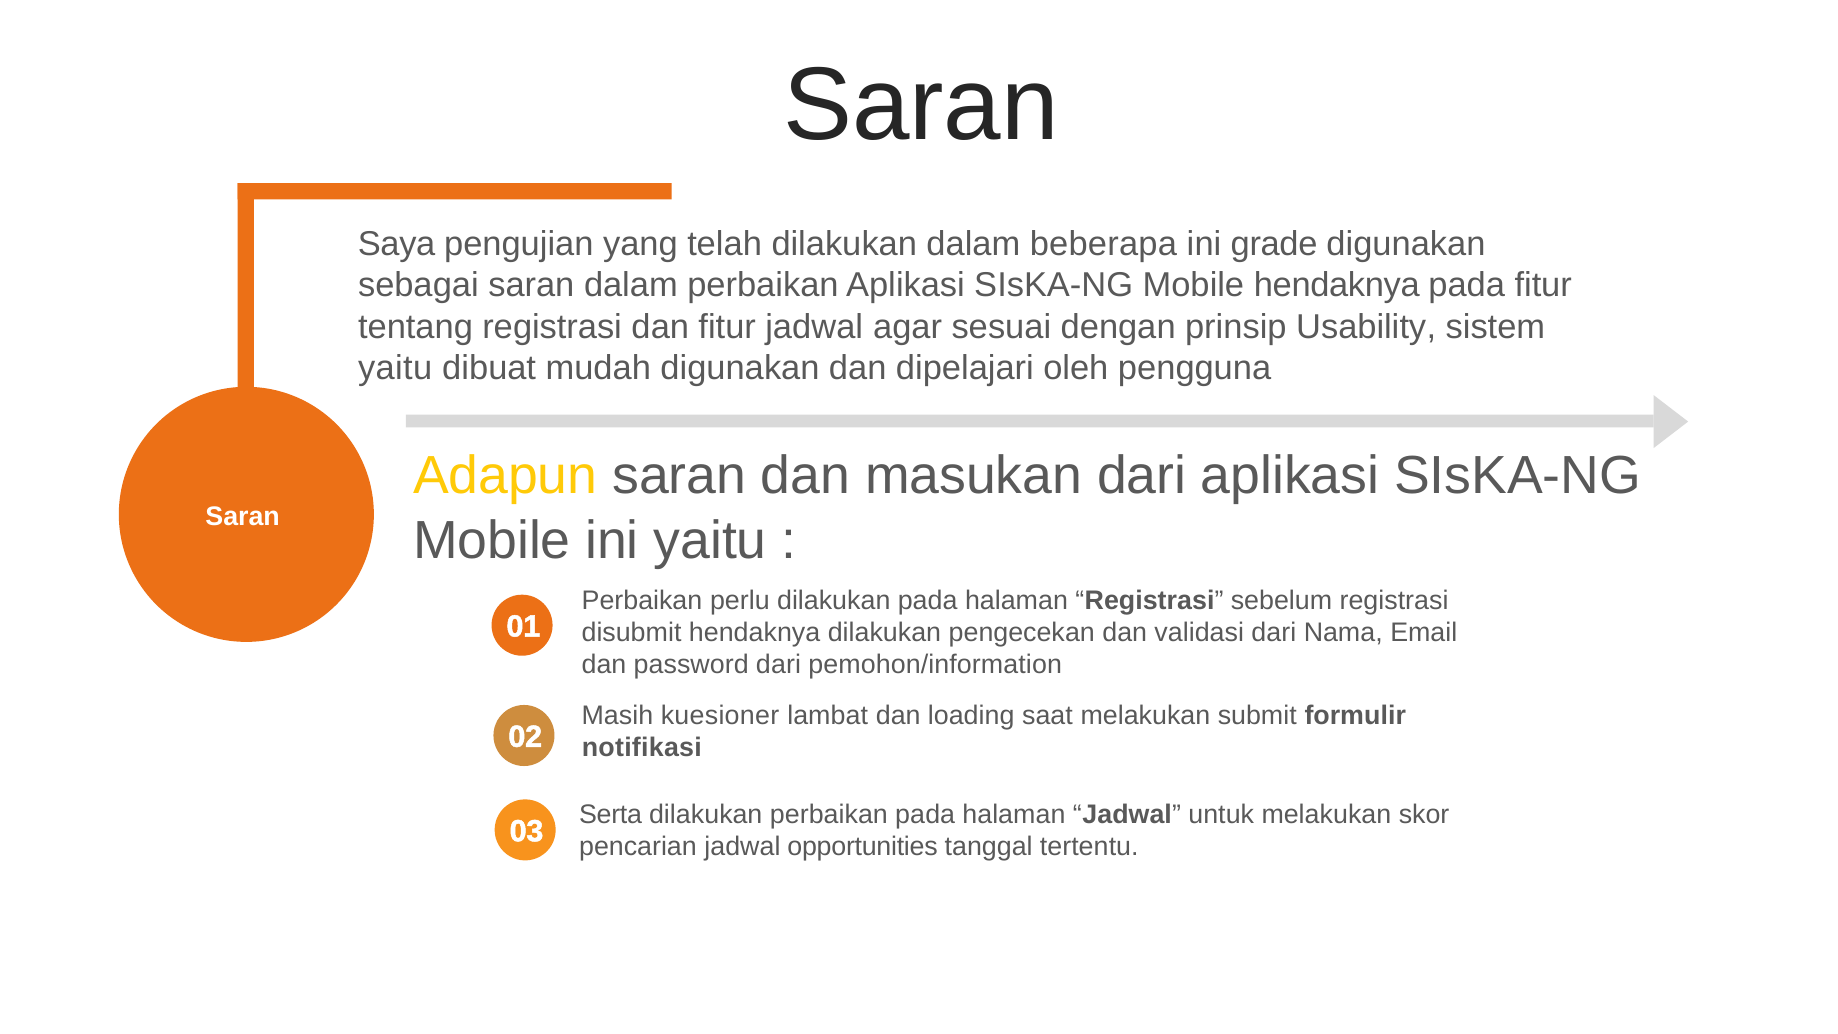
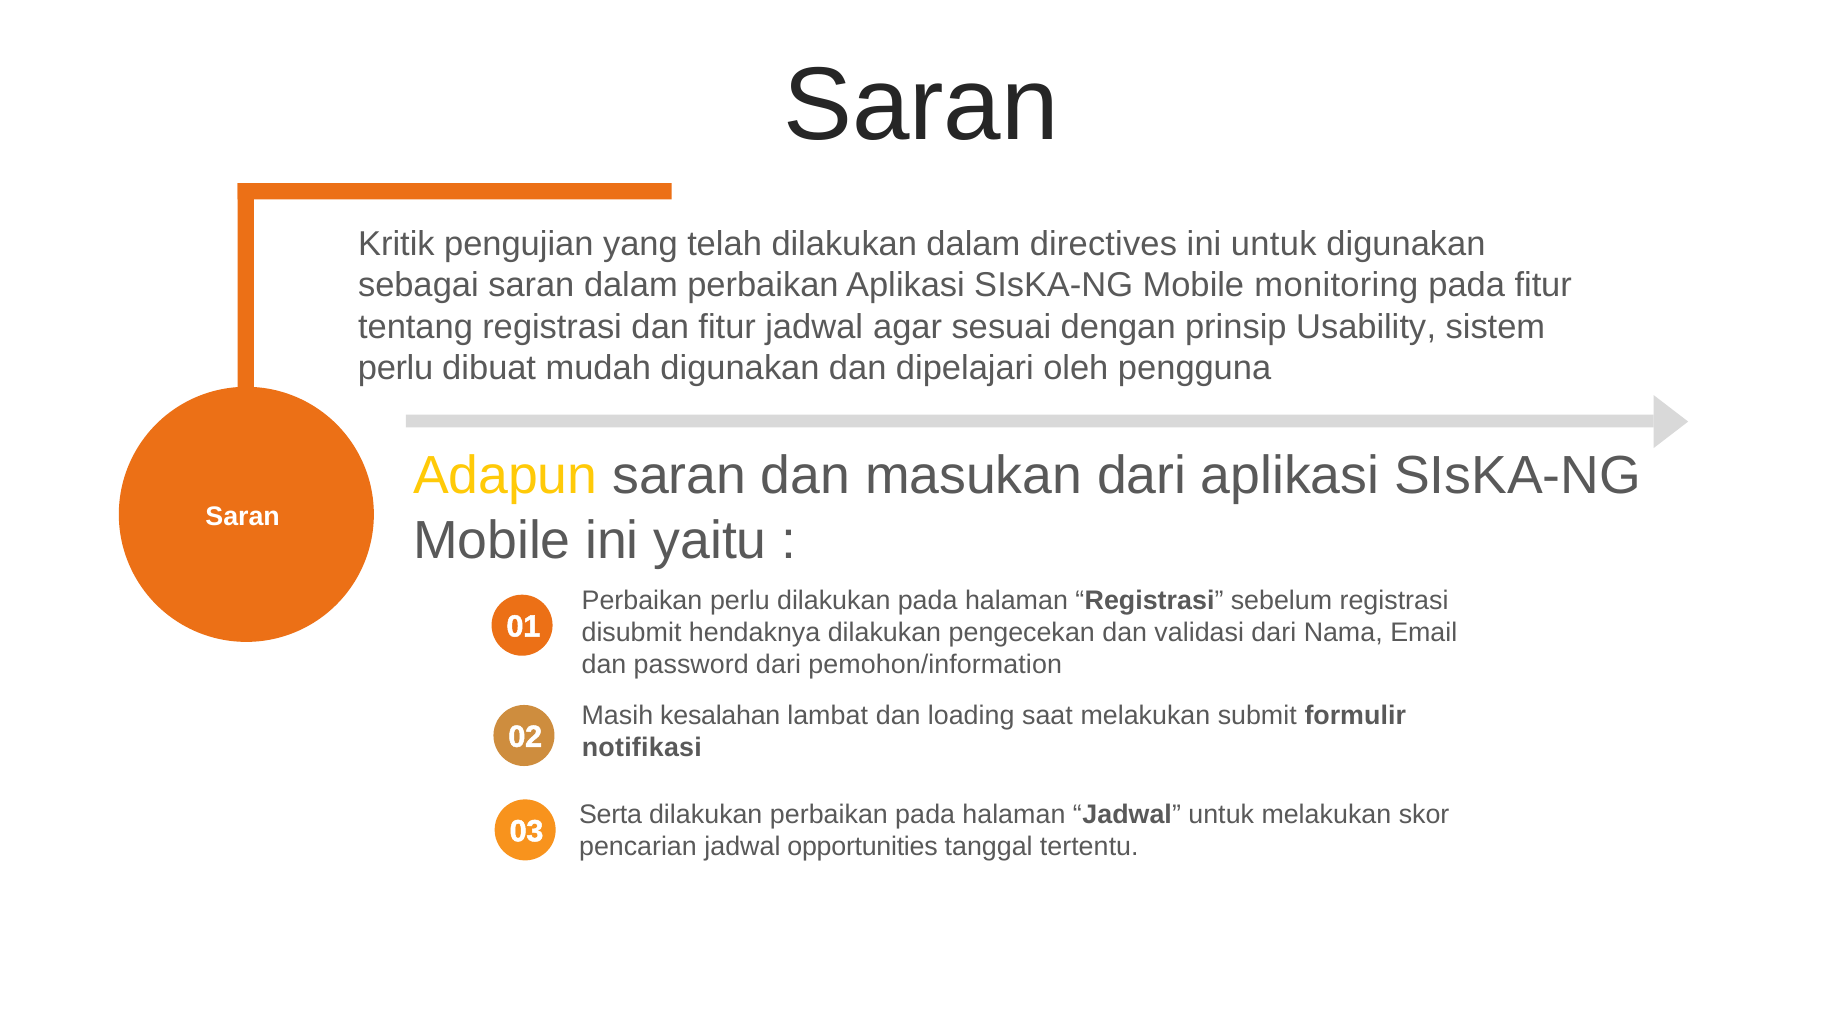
Saya: Saya -> Kritik (396, 244)
beberapa: beberapa -> directives (1103, 244)
ini grade: grade -> untuk (1274, 244)
Mobile hendaknya: hendaknya -> monitoring (1336, 285)
yaitu: yaitu -> perlu (396, 368)
kuesioner: kuesioner -> kesalahan (720, 716)
